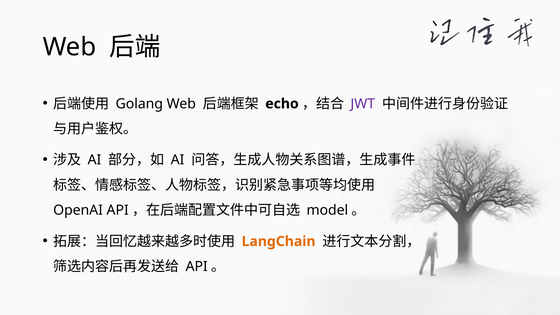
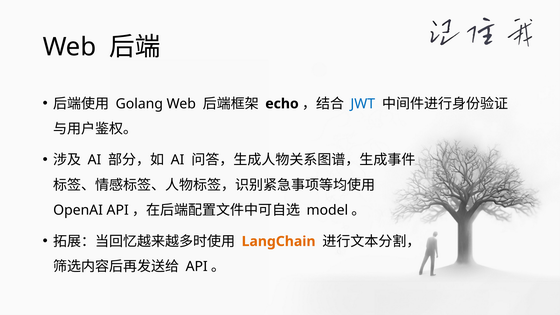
JWT colour: purple -> blue (363, 104)
